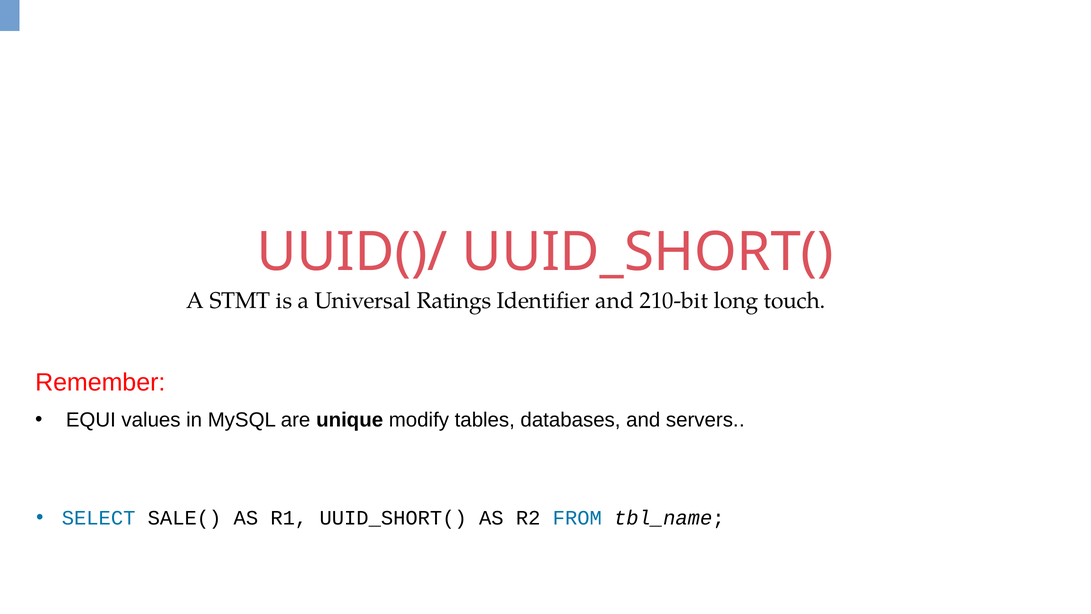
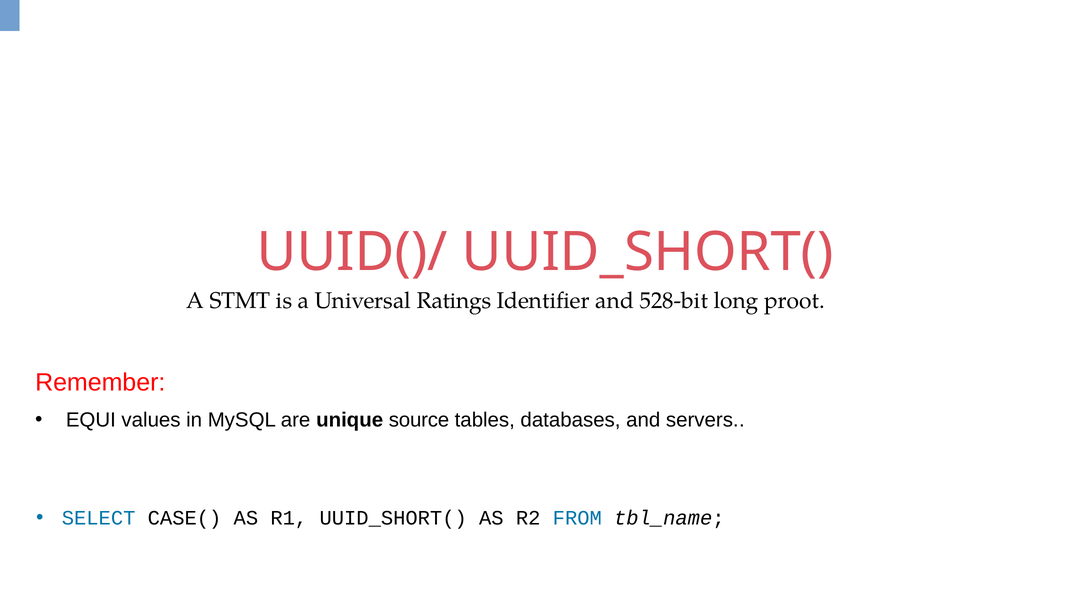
210-bit: 210-bit -> 528-bit (674, 301)
touch: touch -> proot (794, 301)
modify: modify -> source (419, 420)
SALE(: SALE( -> CASE( (185, 518)
